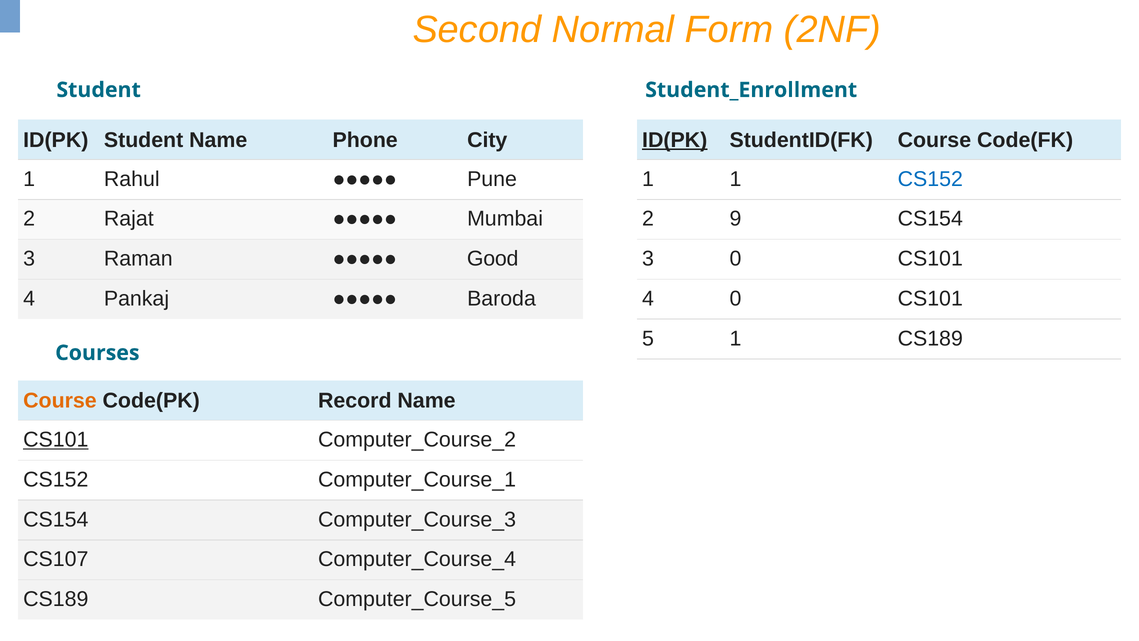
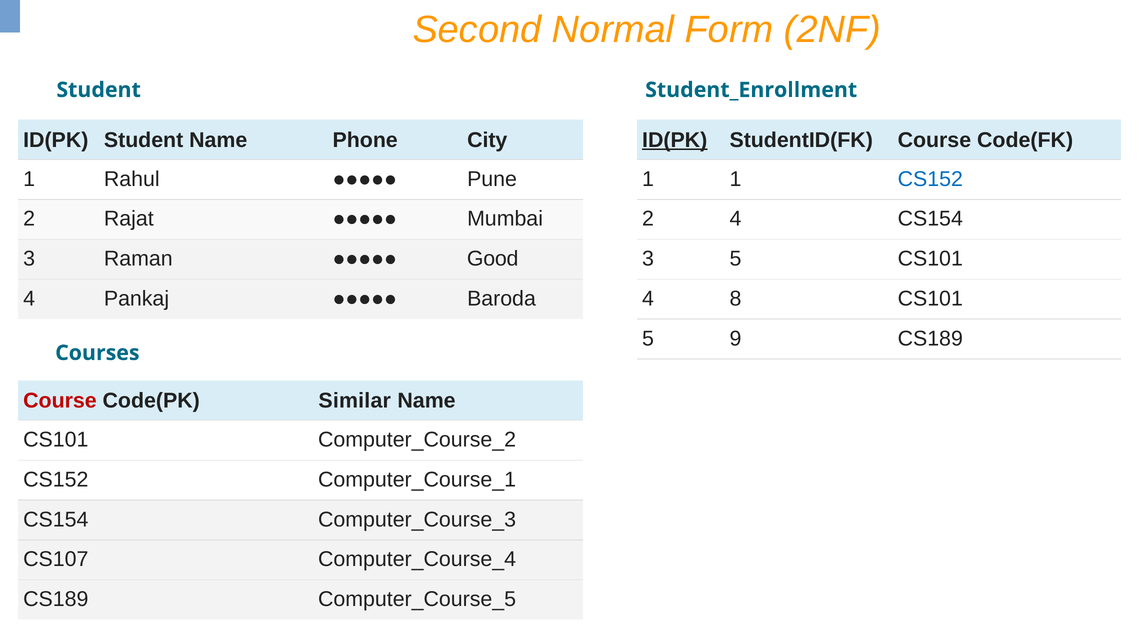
2 9: 9 -> 4 (735, 219)
3 0: 0 -> 5 (735, 259)
4 0: 0 -> 8 (735, 298)
5 1: 1 -> 9 (735, 338)
Course colour: orange -> red (60, 401)
Record: Record -> Similar (355, 401)
CS101 underline: present -> none (56, 440)
